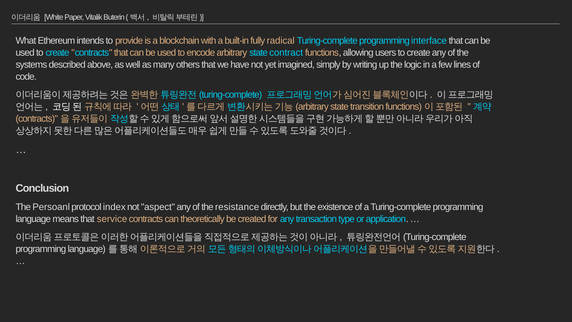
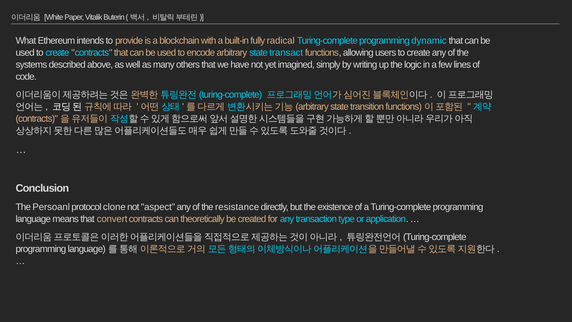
interface: interface -> dynamic (429, 41)
contract: contract -> transact (286, 53)
index: index -> clone (114, 207)
service: service -> convert (112, 219)
